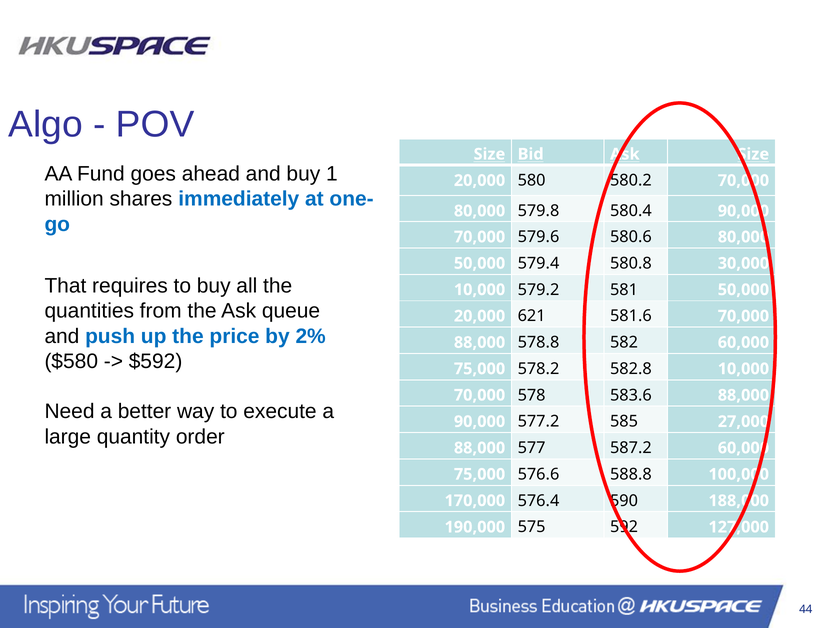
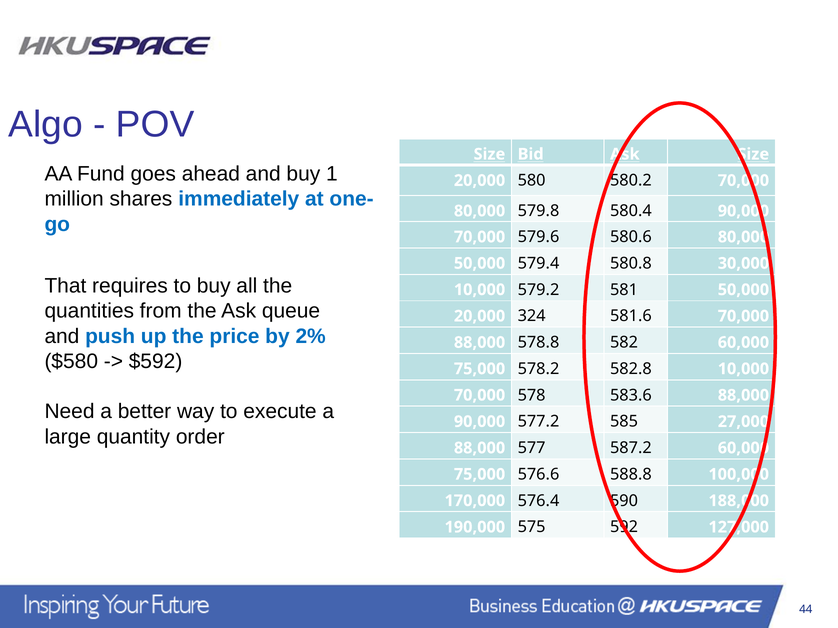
621: 621 -> 324 (532, 316)
